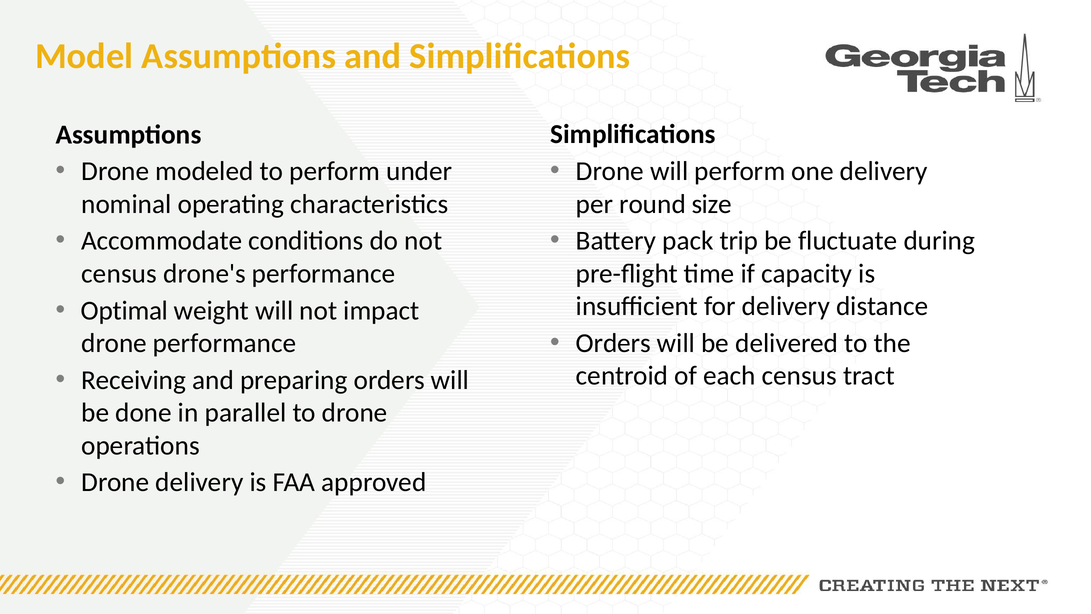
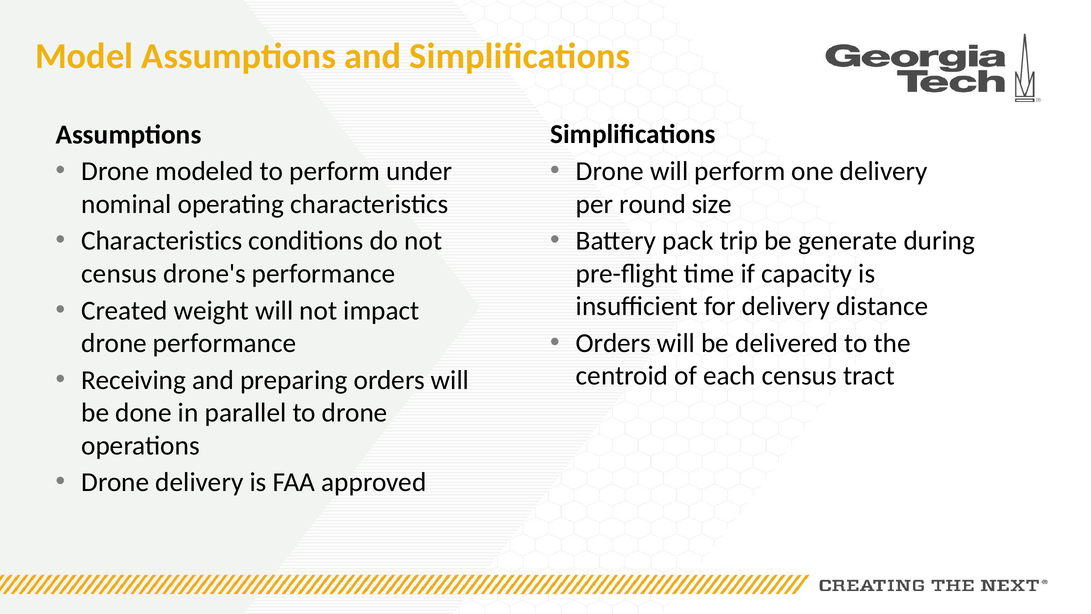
fluctuate: fluctuate -> generate (848, 241)
Accommodate: Accommodate -> Characteristics (162, 241)
Optimal: Optimal -> Created (125, 310)
